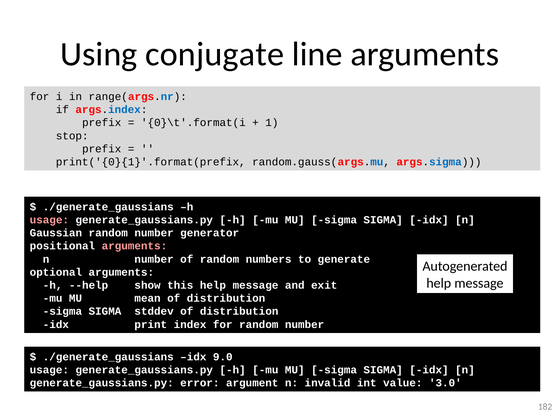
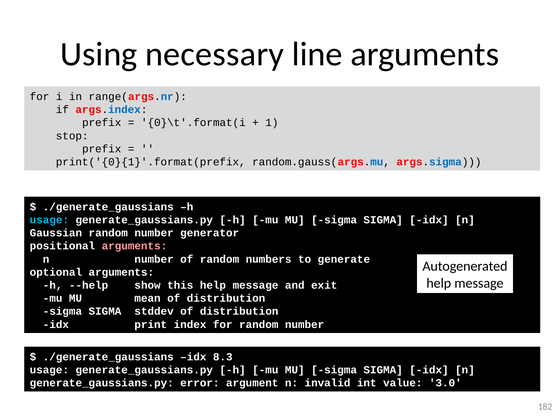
conjugate: conjugate -> necessary (215, 54)
usage colour: pink -> light blue (49, 220)
9.0: 9.0 -> 8.3 (223, 357)
